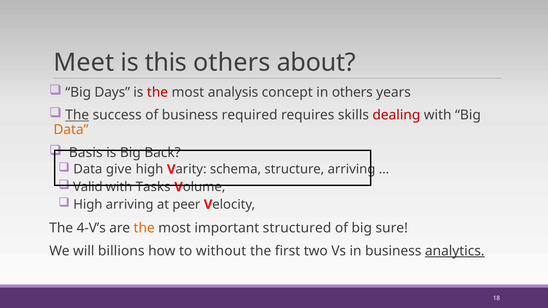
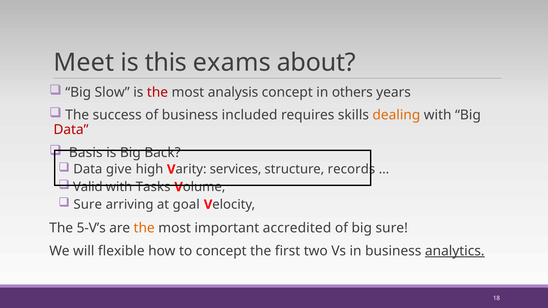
this others: others -> exams (232, 63)
Days: Days -> Slow (112, 92)
The underline: present -> none (77, 115)
required: required -> included (250, 115)
dealing colour: red -> orange (396, 115)
Data colour: orange -> red (71, 130)
schema: schema -> services (236, 169)
structure arriving: arriving -> records (351, 169)
High: High -> Sure (88, 205)
peer: peer -> goal (186, 205)
4-V’s: 4-V’s -> 5-V’s (91, 228)
structured: structured -> accredited (297, 228)
billions: billions -> flexible (121, 251)
to without: without -> concept (221, 251)
